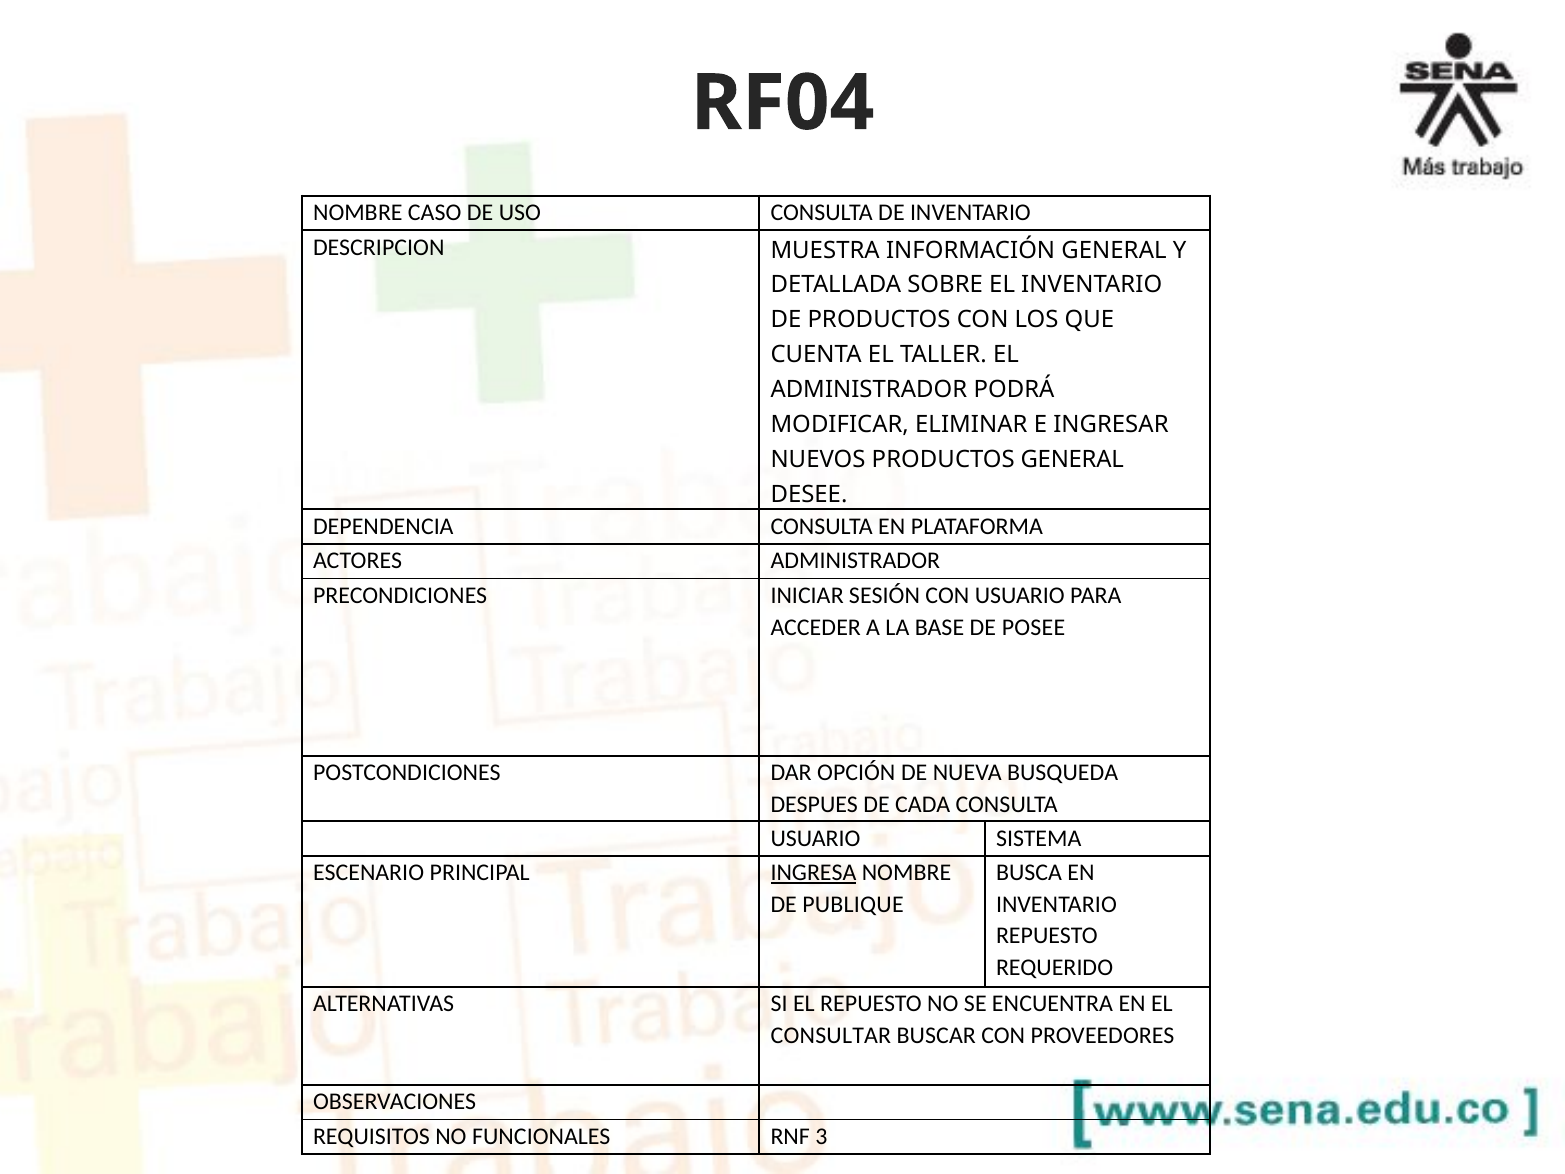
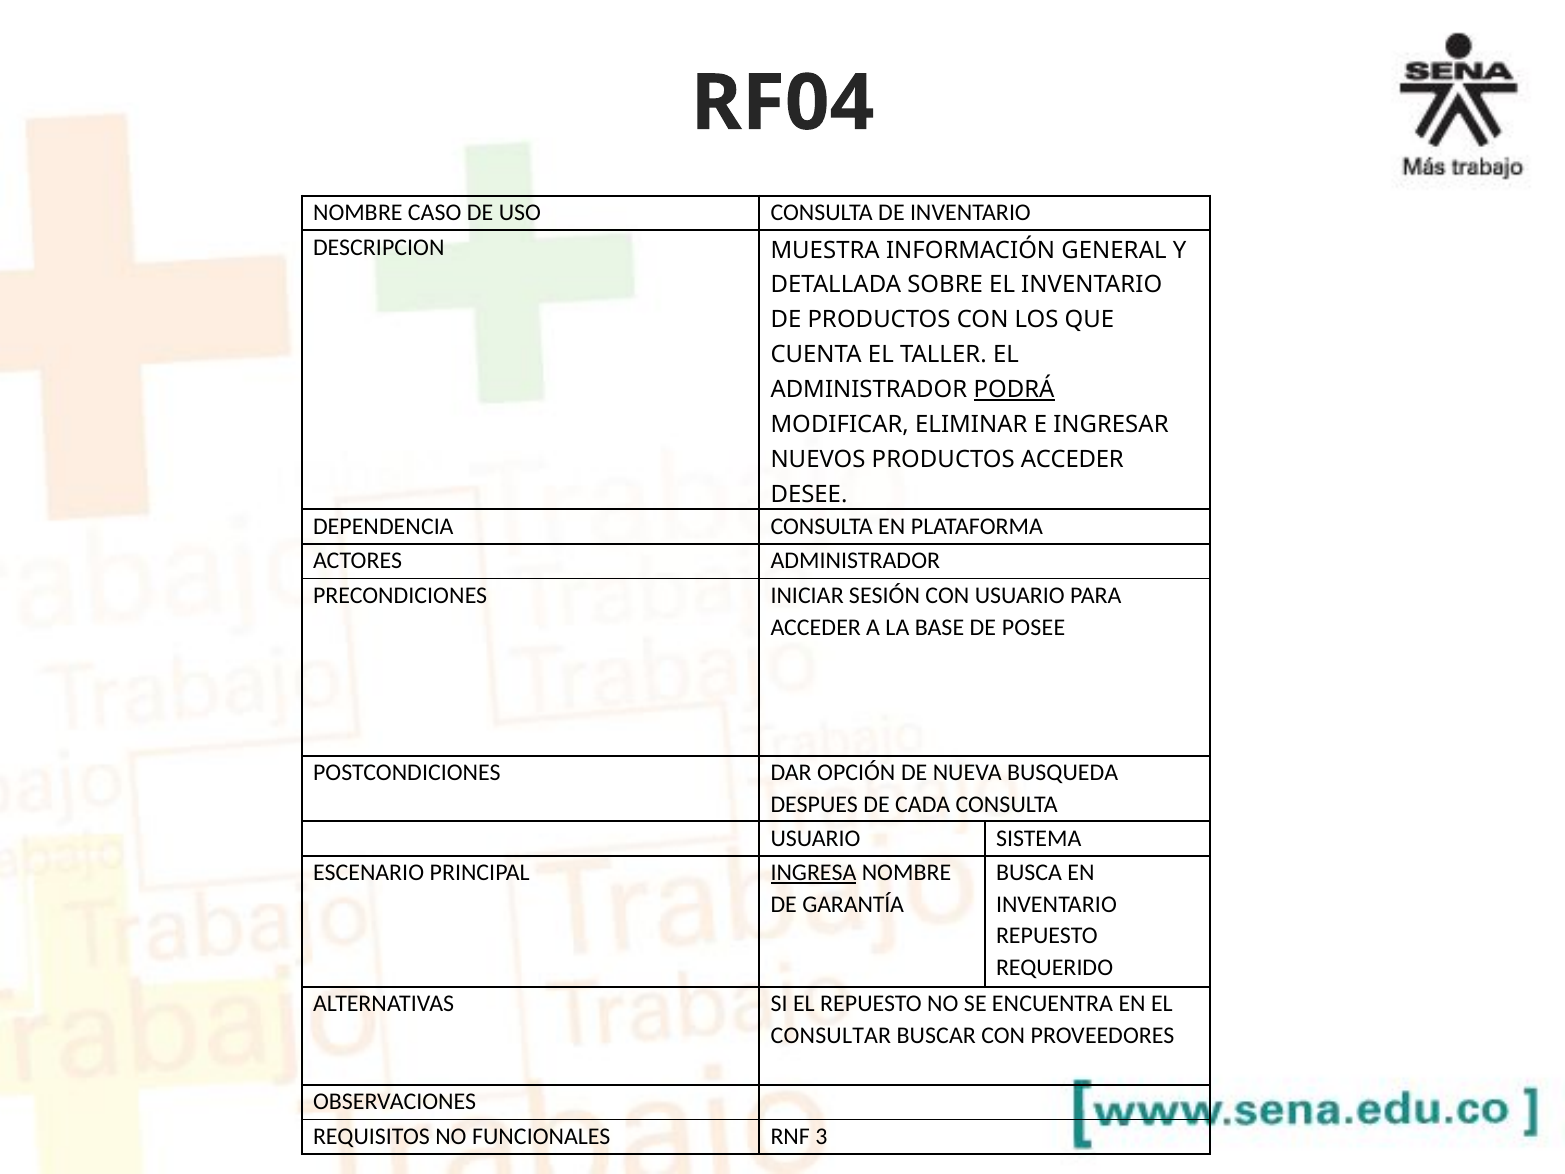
PODRÁ underline: none -> present (1014, 390)
PRODUCTOS GENERAL: GENERAL -> ACCEDER (1072, 459)
PUBLIQUE: PUBLIQUE -> GARANTÍA (853, 904)
